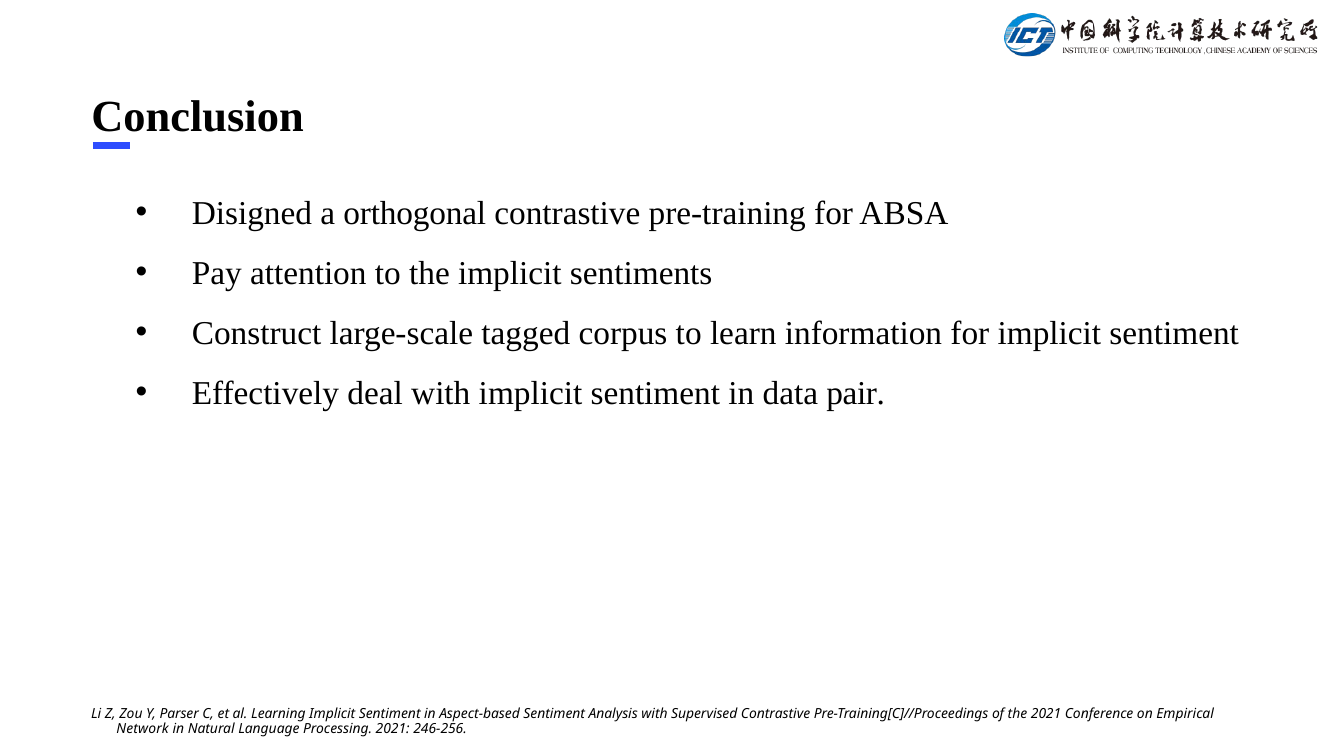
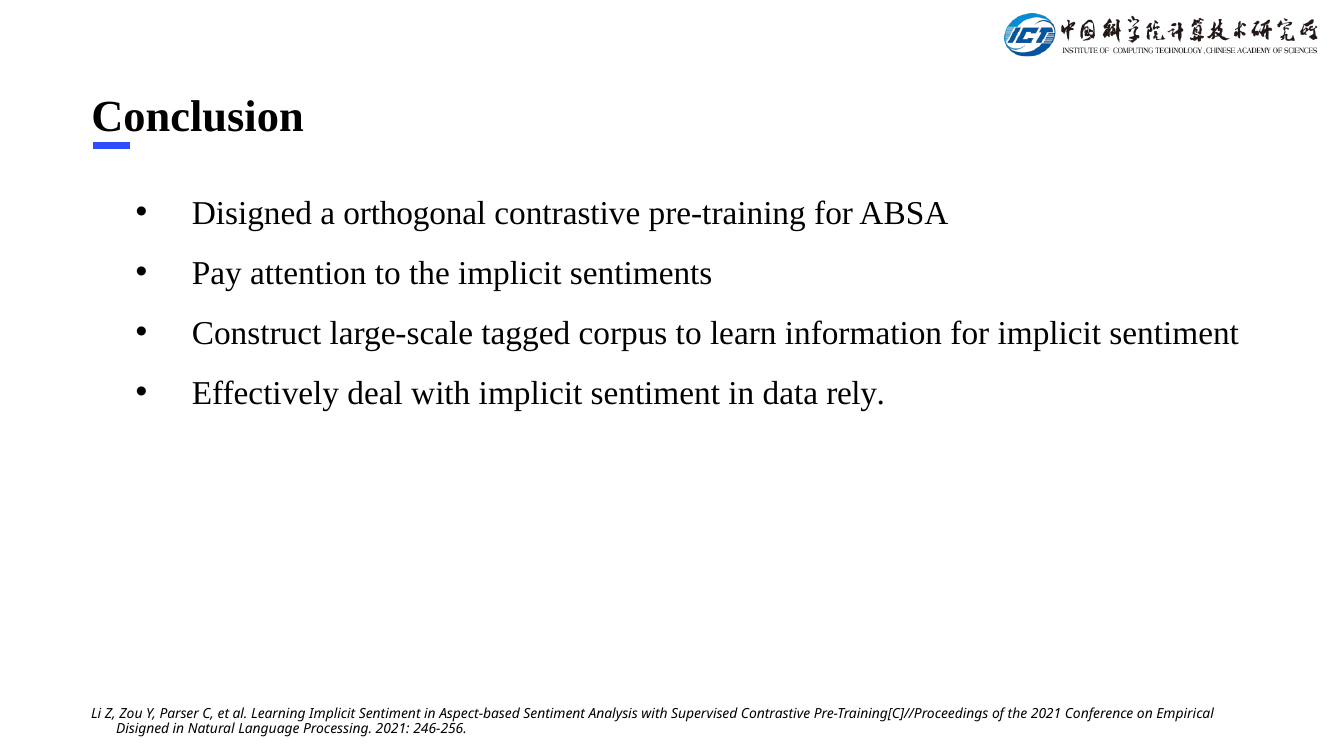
pair: pair -> rely (856, 393)
Network: Network -> Disigned (143, 729)
